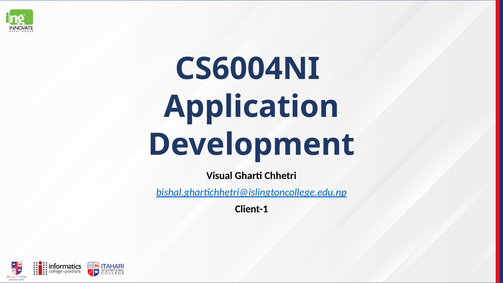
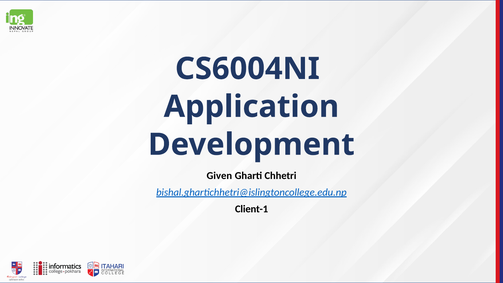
Visual: Visual -> Given (219, 176)
